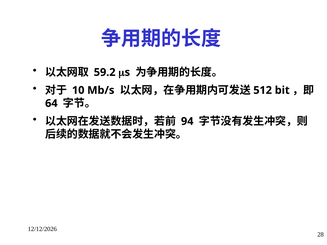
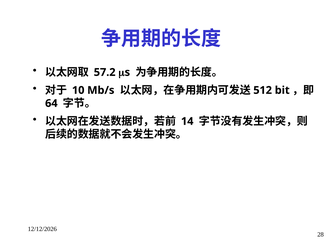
59.2: 59.2 -> 57.2 (105, 72)
94: 94 -> 14 (187, 121)
